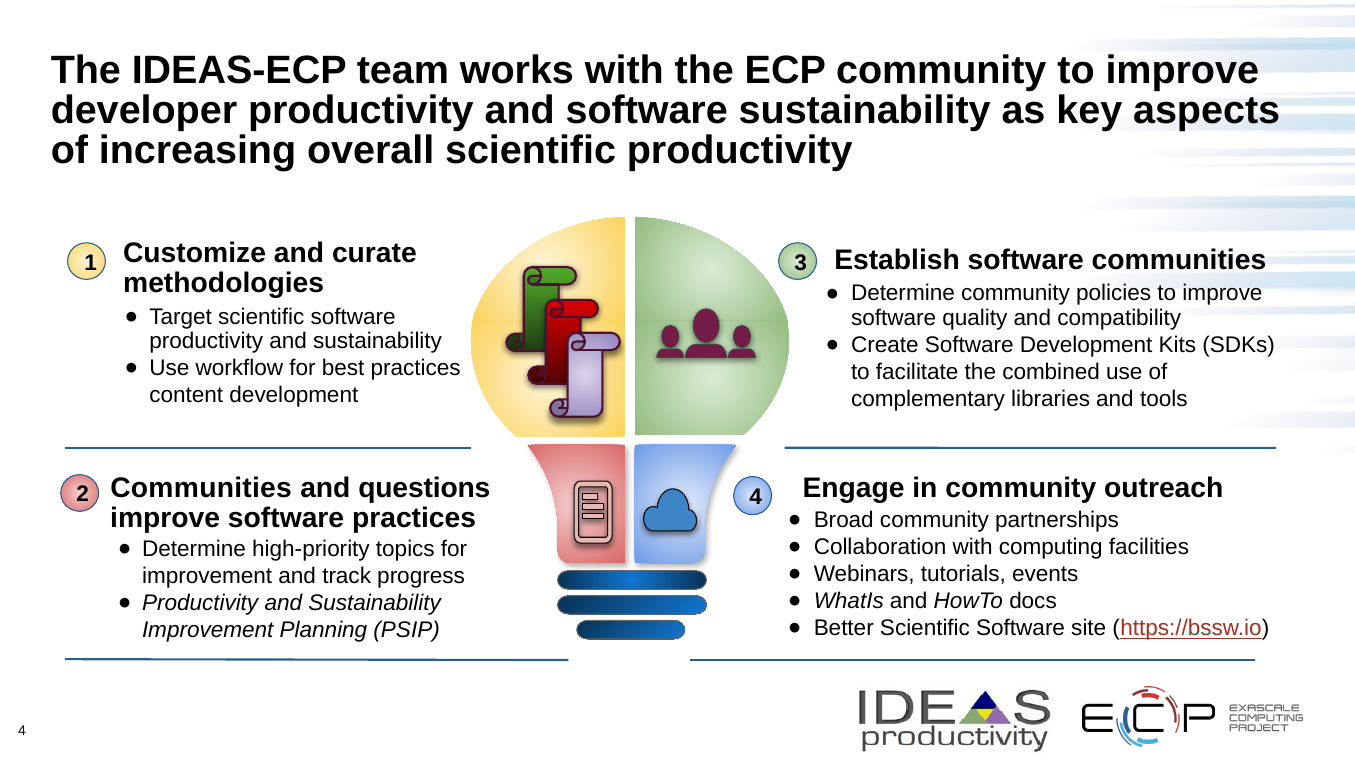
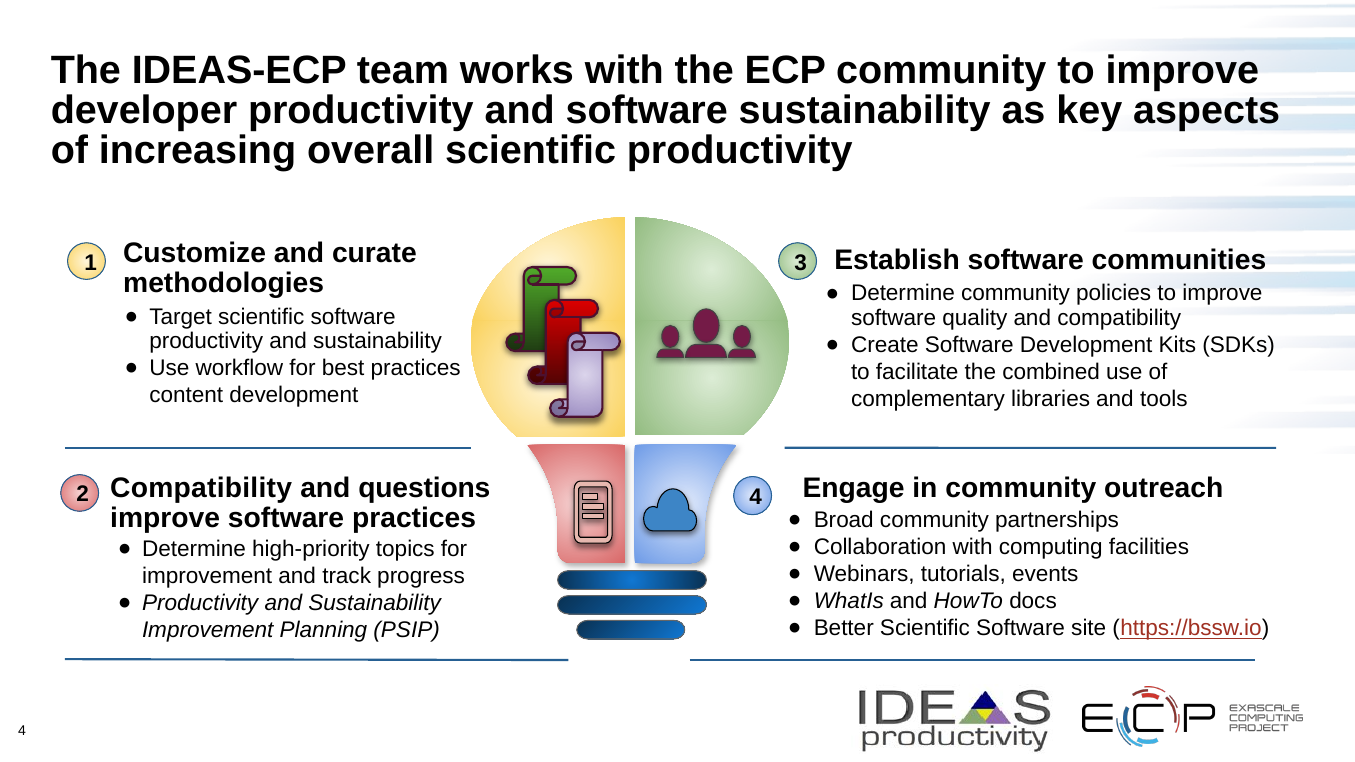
Communities: Communities -> Compatibility (201, 488)
